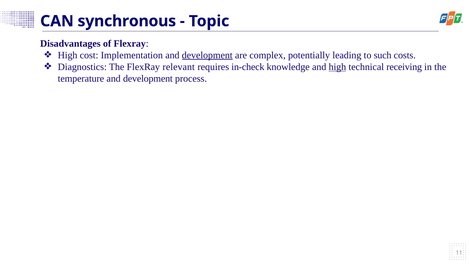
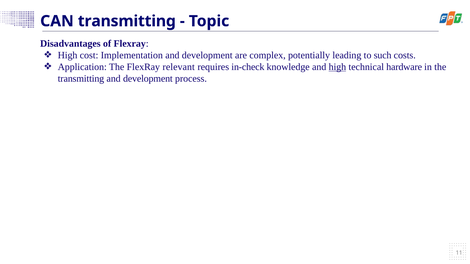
CAN synchronous: synchronous -> transmitting (127, 21)
development underline: present -> none (207, 55)
Diagnostics: Diagnostics -> Application (82, 67)
receiving: receiving -> hardware (404, 67)
temperature: temperature -> transmitting (81, 79)
